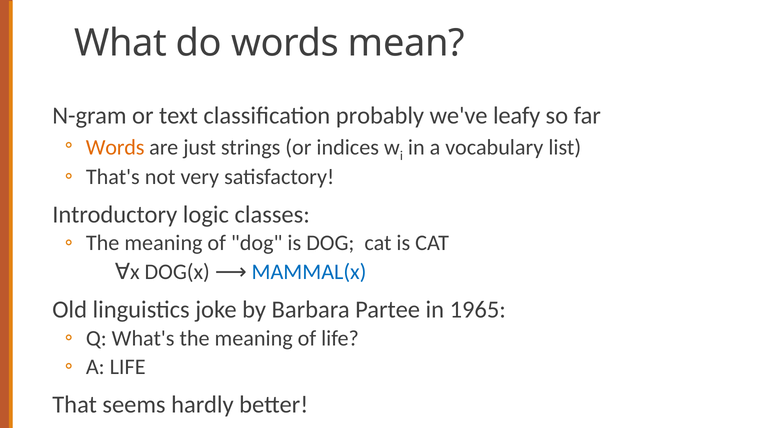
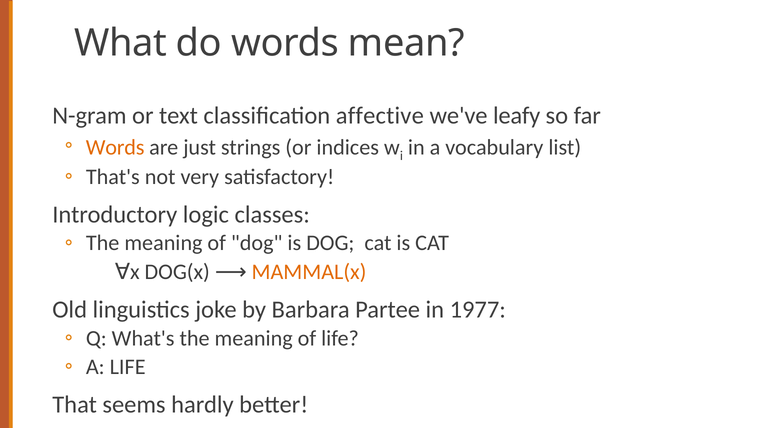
probably: probably -> affective (380, 116)
MAMMAL(x colour: blue -> orange (309, 272)
1965: 1965 -> 1977 (478, 310)
